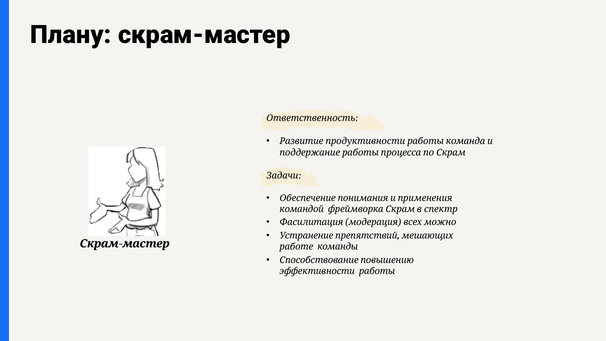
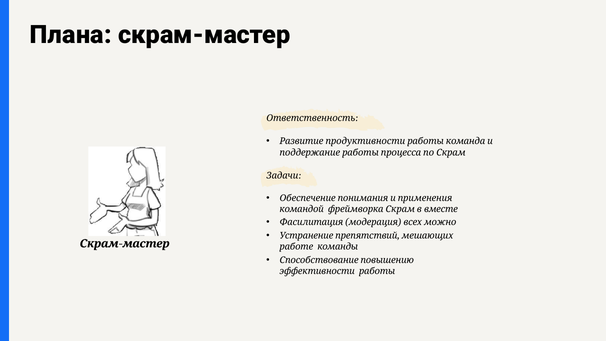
Плану: Плану -> Плана (71, 35)
спектр: спектр -> вместе (441, 209)
